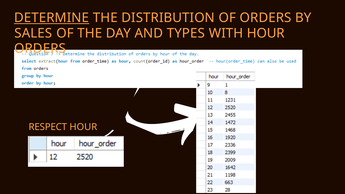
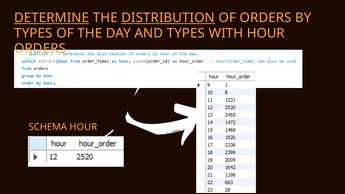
DISTRIBUTION underline: none -> present (168, 18)
SALES: SALES -> TYPES (33, 33)
RESPECT: RESPECT -> SCHEMA (48, 127)
